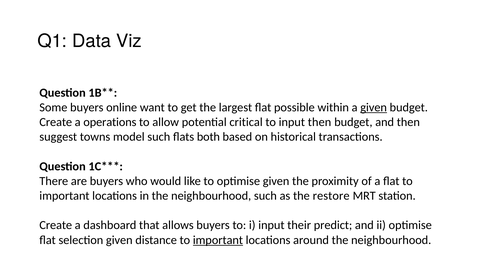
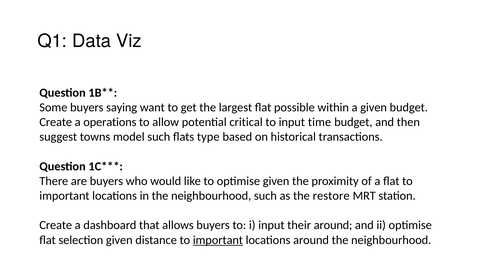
online: online -> saying (122, 108)
given underline: present -> none (374, 108)
input then: then -> time (320, 122)
both: both -> type (208, 137)
their predict: predict -> around (333, 225)
